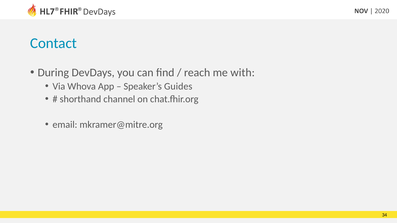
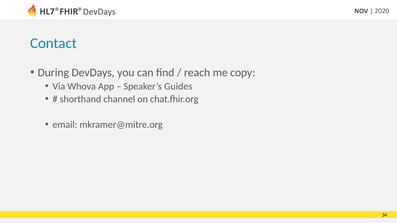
with: with -> copy (243, 73)
